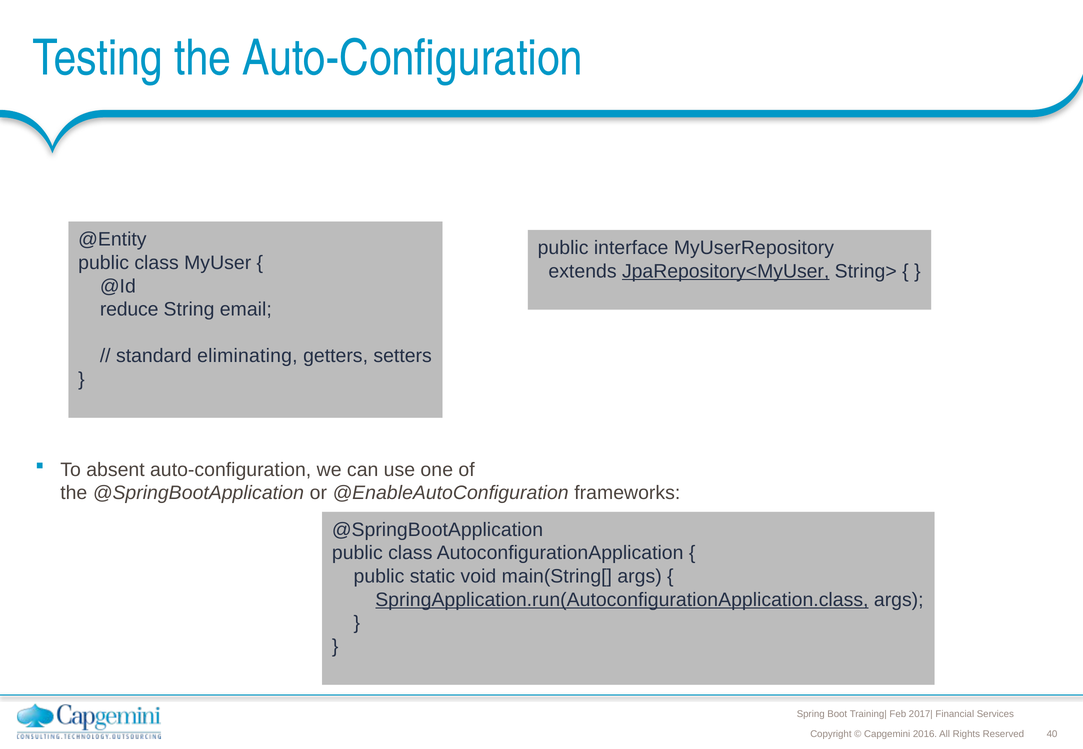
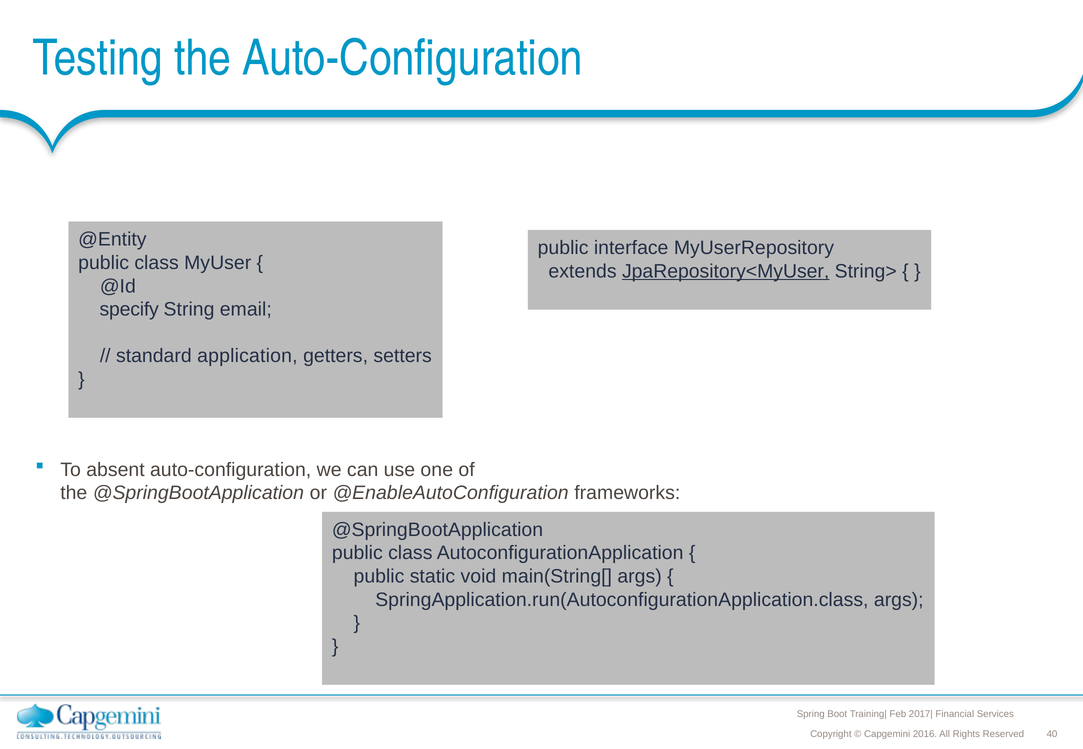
reduce: reduce -> specify (129, 310)
eliminating: eliminating -> application (247, 356)
SpringApplication.run(AutoconfigurationApplication.class underline: present -> none (622, 600)
